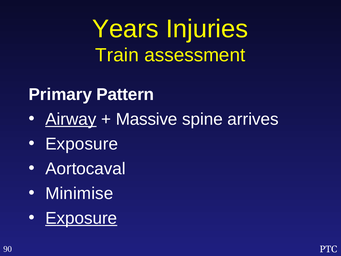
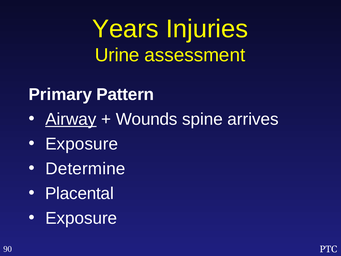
Train: Train -> Urine (117, 55)
Massive: Massive -> Wounds (147, 119)
Aortocaval: Aortocaval -> Determine (85, 168)
Minimise: Minimise -> Placental (79, 193)
Exposure underline: present -> none (81, 218)
